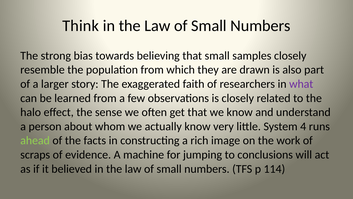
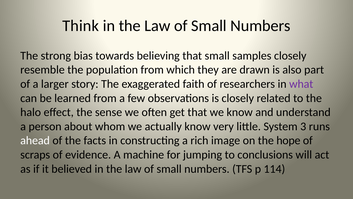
4: 4 -> 3 (303, 126)
ahead colour: light green -> white (35, 140)
work: work -> hope (288, 140)
